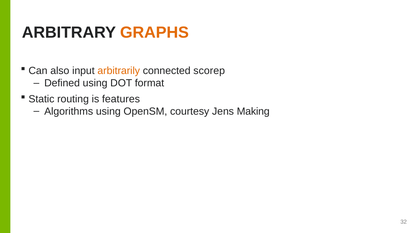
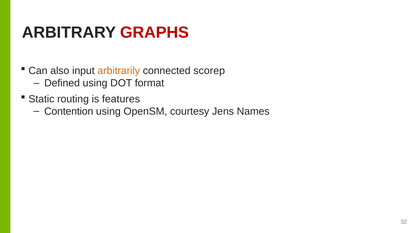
GRAPHS colour: orange -> red (154, 32)
Algorithms: Algorithms -> Contention (69, 111)
Making: Making -> Names (253, 111)
